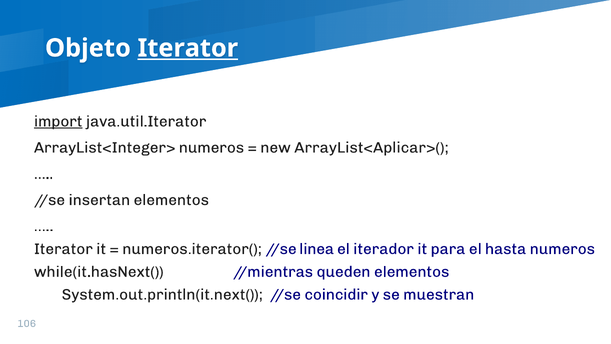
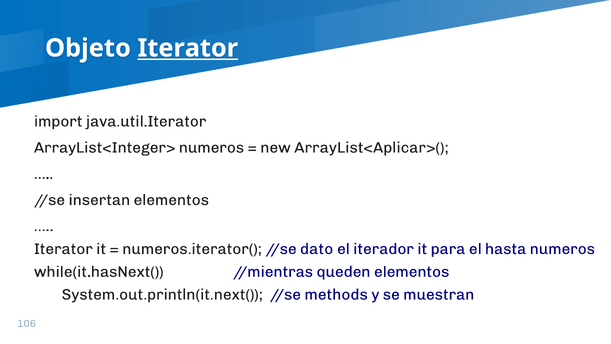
import underline: present -> none (58, 121)
linea: linea -> dato (317, 249)
coincidir: coincidir -> methods (336, 294)
